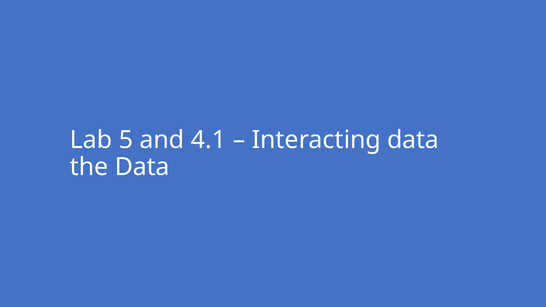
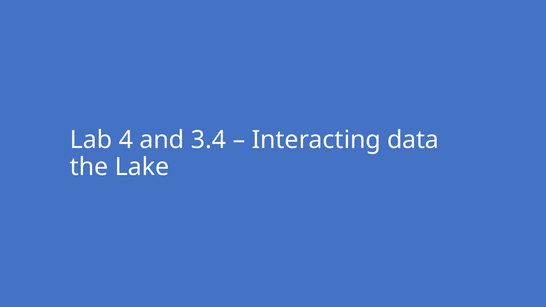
5: 5 -> 4 (126, 140)
4.1: 4.1 -> 3.4 (209, 140)
the Data: Data -> Lake (142, 167)
